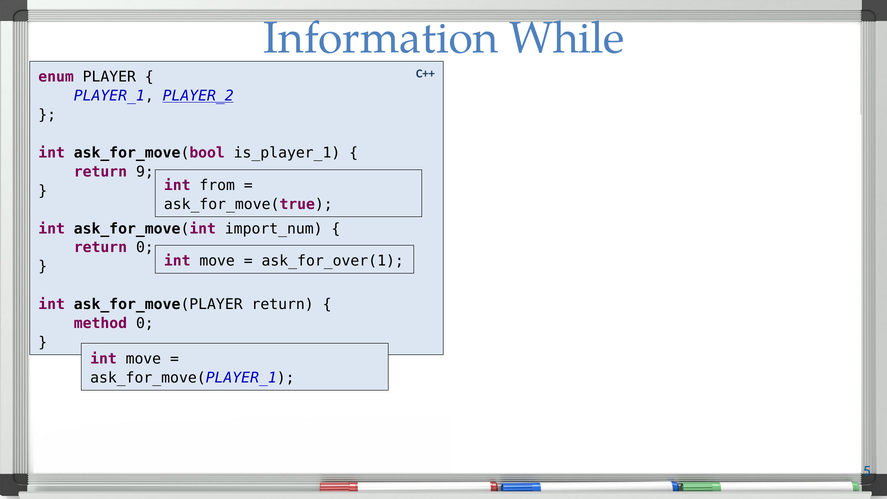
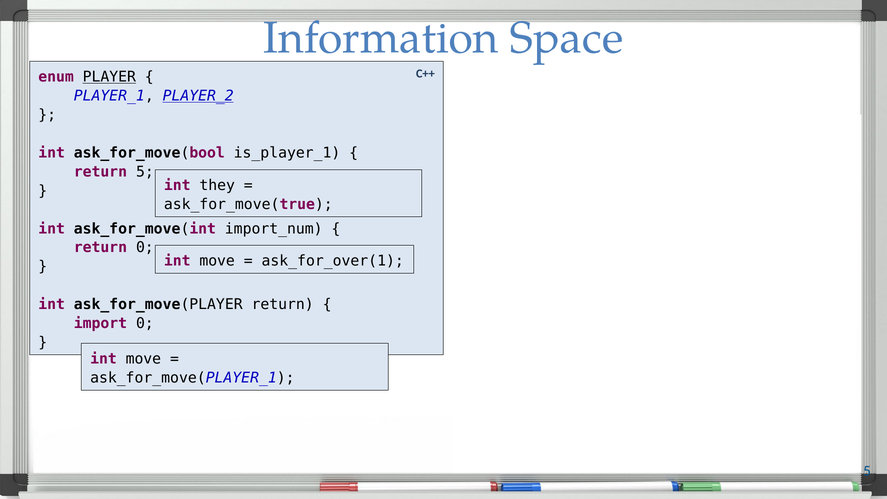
While: While -> Space (567, 38)
PLAYER underline: none -> present (109, 77)
return 9: 9 -> 5 (145, 172)
from: from -> they (217, 185)
method: method -> import (100, 323)
